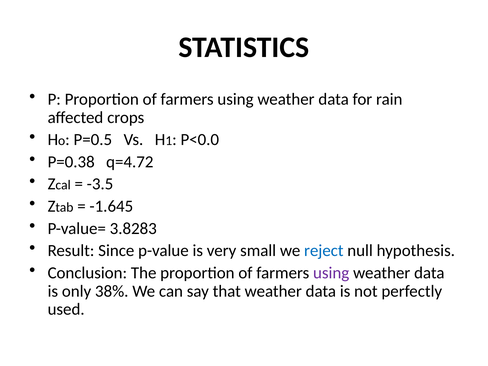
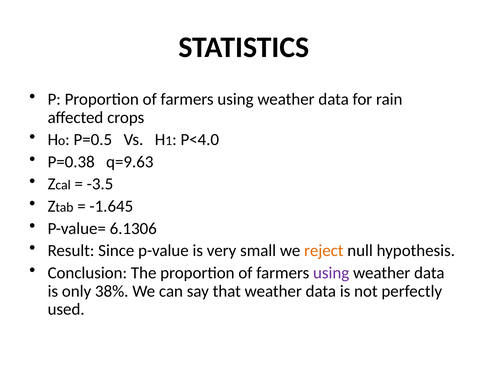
P<0.0: P<0.0 -> P<4.0 (200, 140)
q=4.72: q=4.72 -> q=9.63 (130, 162)
3.8283: 3.8283 -> 6.1306 (133, 228)
reject colour: blue -> orange (324, 251)
